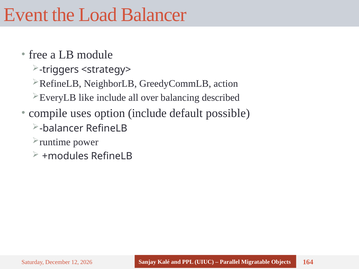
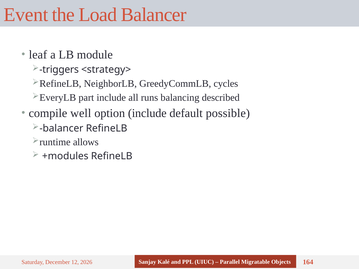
free: free -> leaf (38, 55)
action: action -> cycles (226, 84)
like: like -> part (86, 98)
over: over -> runs (149, 98)
uses: uses -> well (81, 113)
power: power -> allows (86, 142)
